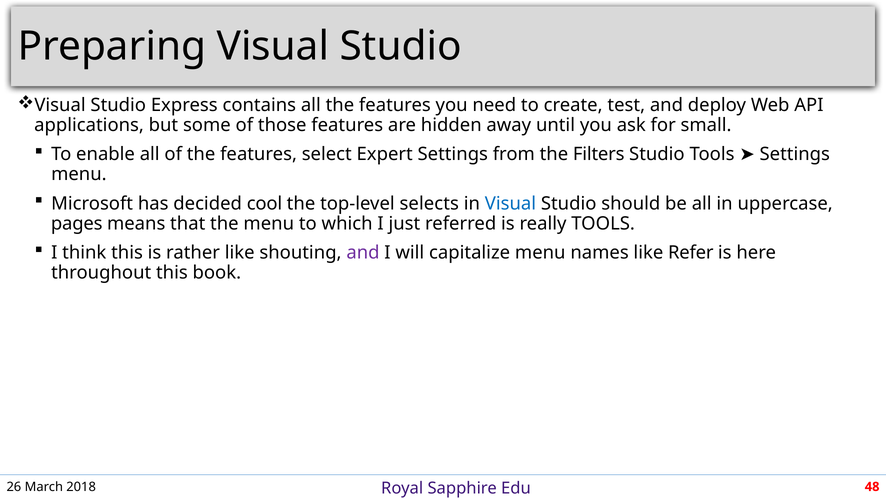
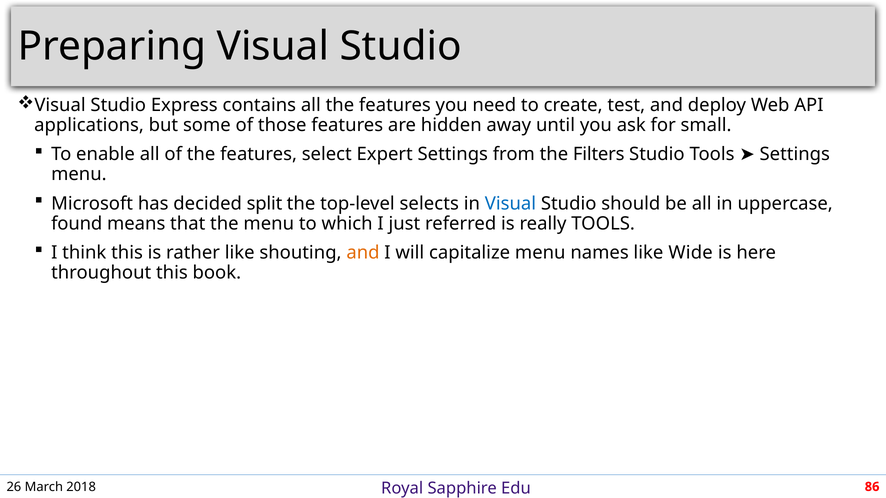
cool: cool -> split (264, 204)
pages: pages -> found (77, 224)
and colour: purple -> orange (363, 253)
Refer: Refer -> Wide (691, 253)
48: 48 -> 86 (872, 487)
